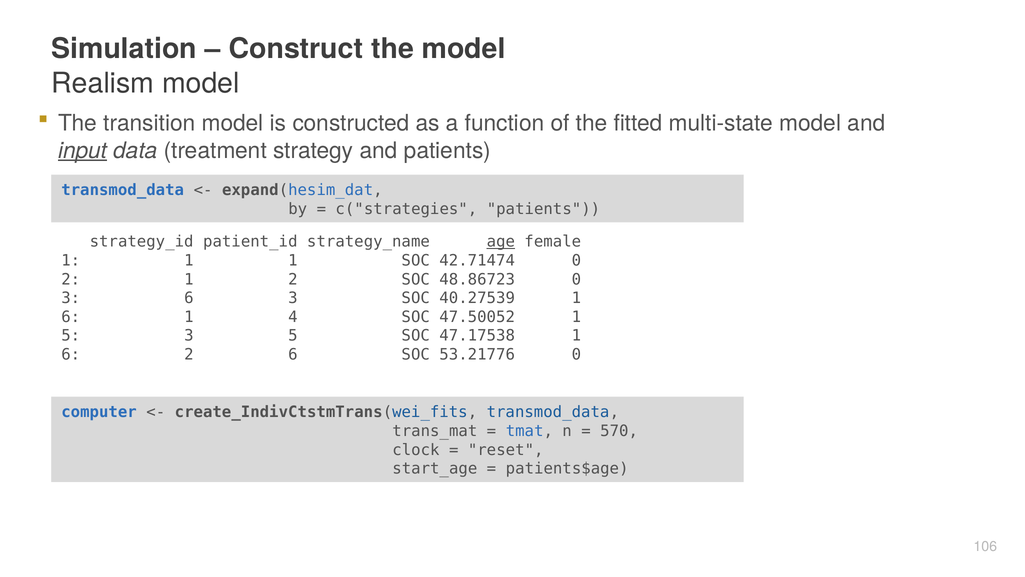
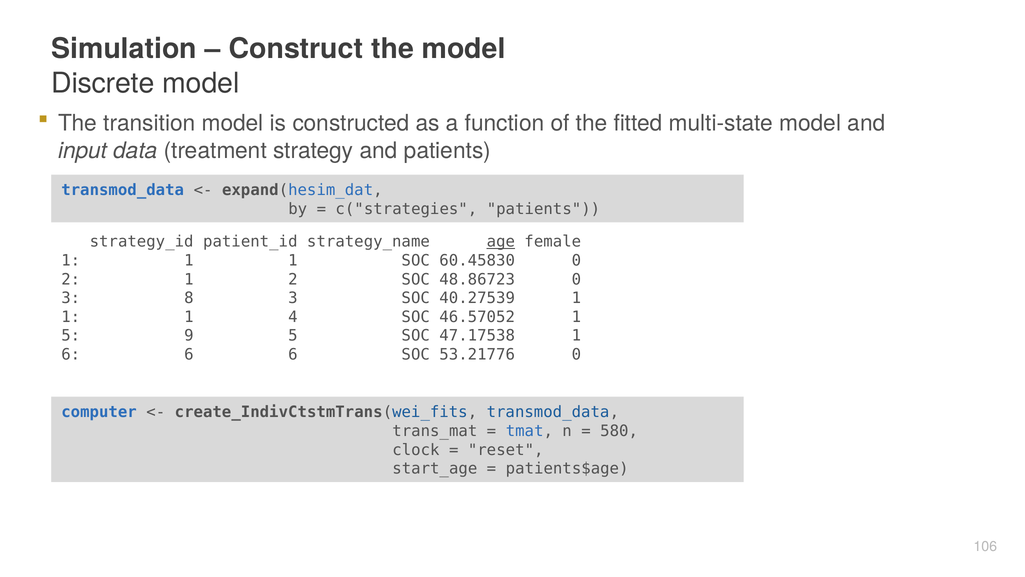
Realism: Realism -> Discrete (103, 83)
input underline: present -> none (83, 151)
42.71474: 42.71474 -> 60.45830 (477, 260)
3 6: 6 -> 8 (189, 298)
6: 6 -> 1 (71, 317)
47.50052: 47.50052 -> 46.57052 (477, 317)
5 3: 3 -> 9 (189, 336)
2: 2 -> 6 (189, 354)
570: 570 -> 580 (619, 431)
